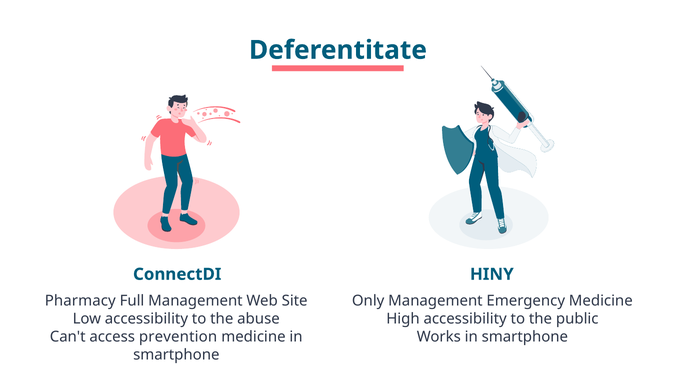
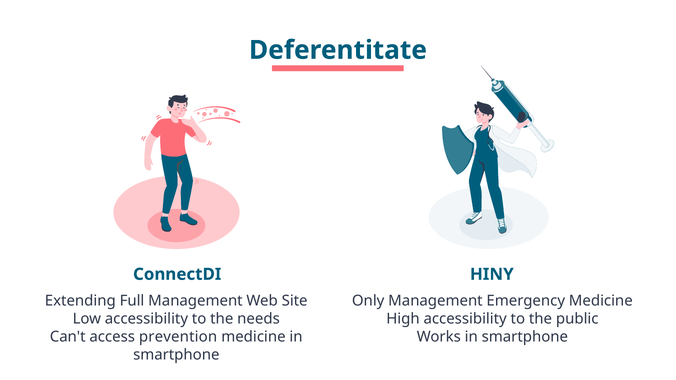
Pharmacy: Pharmacy -> Extending (80, 301)
abuse: abuse -> needs (259, 319)
